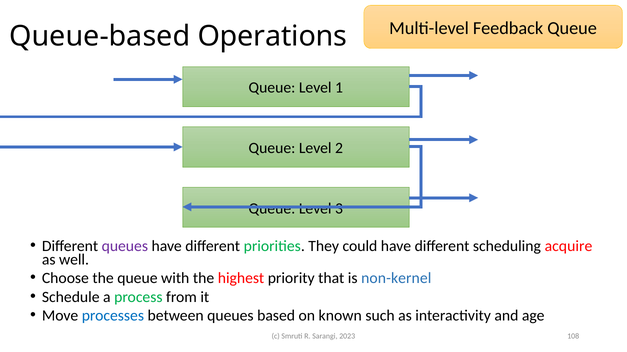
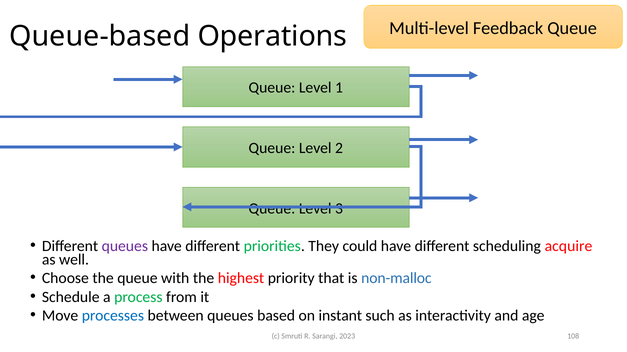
non-kernel: non-kernel -> non-malloc (396, 279)
known: known -> instant (340, 316)
